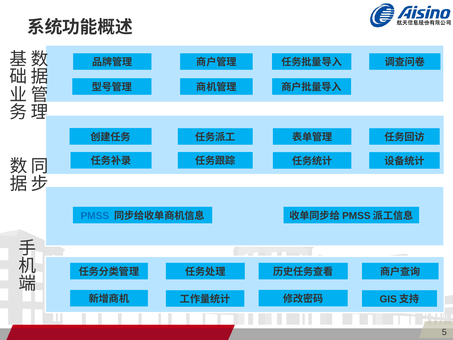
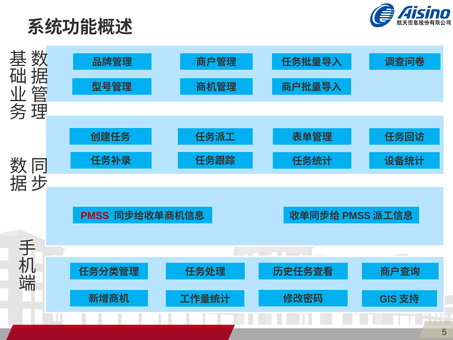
PMSS colour: blue -> red (95, 216)
